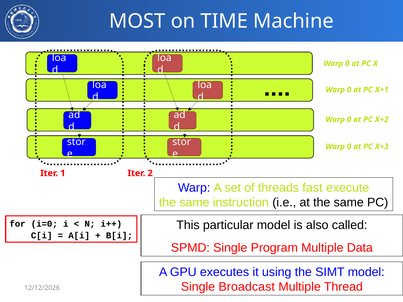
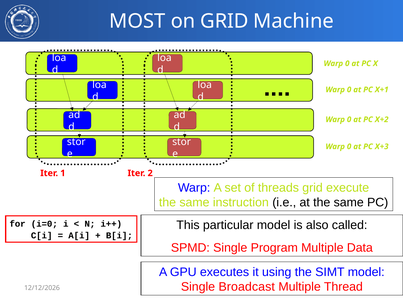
on TIME: TIME -> GRID (224, 21)
threads fast: fast -> grid (313, 188)
